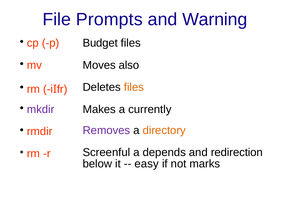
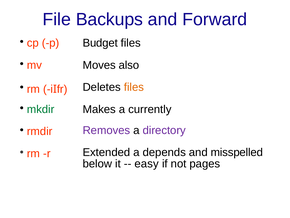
Prompts: Prompts -> Backups (109, 19)
Warning: Warning -> Forward (215, 19)
mkdir colour: purple -> green (41, 109)
directory colour: orange -> purple (164, 130)
Screenful: Screenful -> Extended (106, 152)
redirection: redirection -> misspelled (237, 152)
marks: marks -> pages (205, 163)
